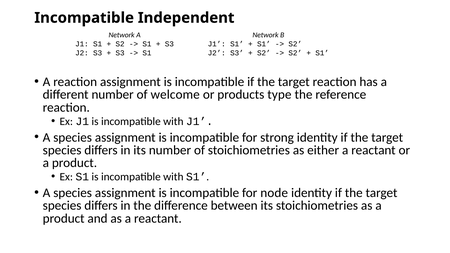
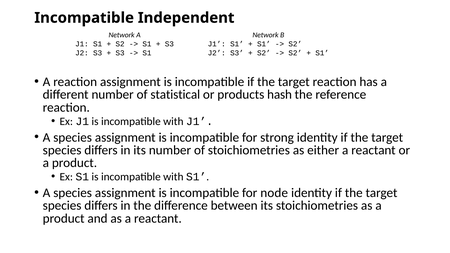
welcome: welcome -> statistical (175, 95)
type: type -> hash (280, 95)
